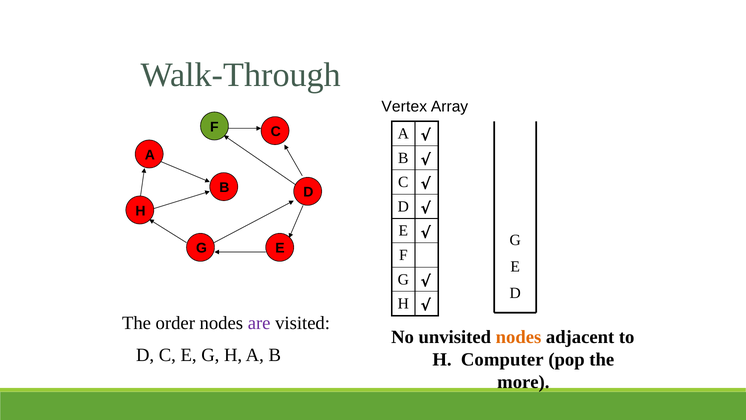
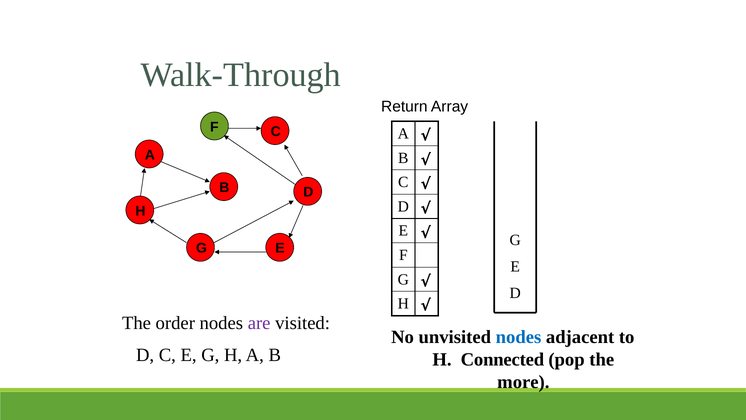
Vertex: Vertex -> Return (404, 106)
nodes colour: orange -> blue (518, 337)
Computer: Computer -> Connected (502, 359)
